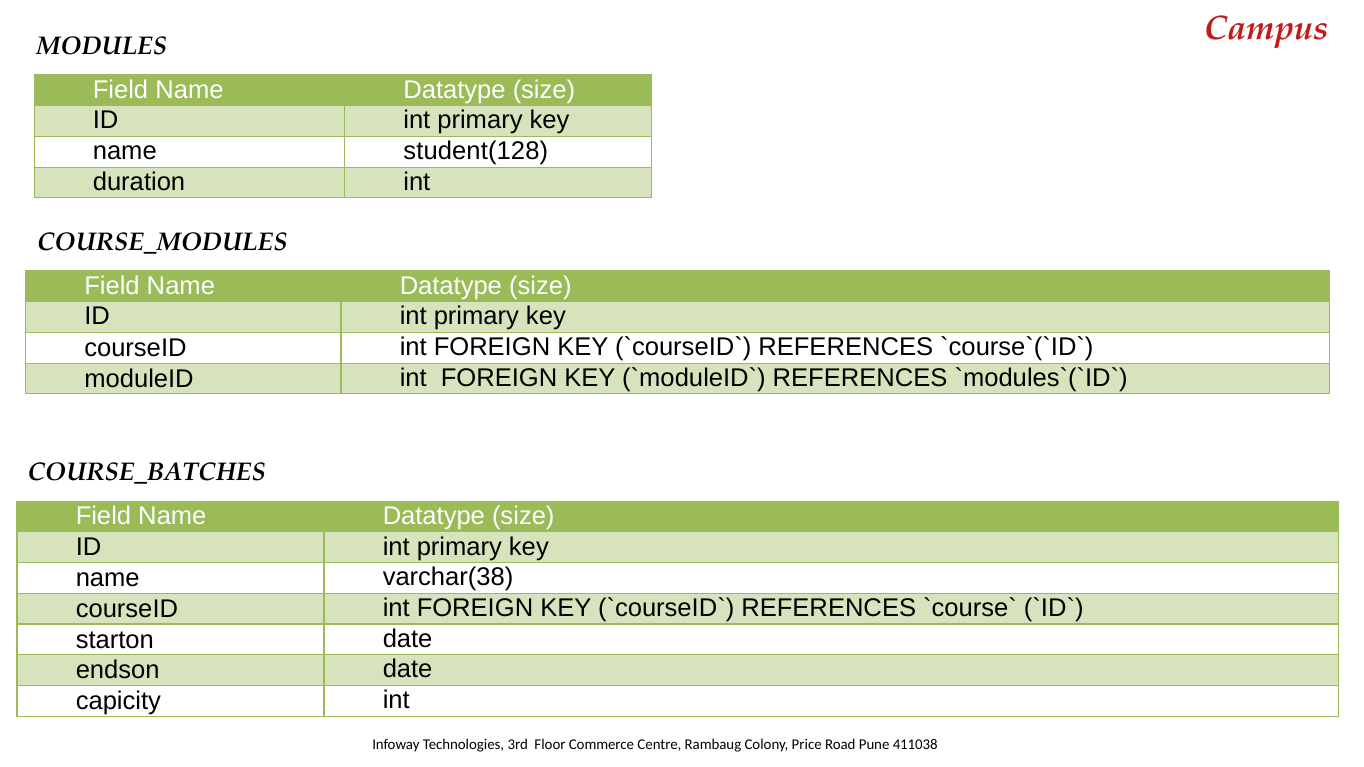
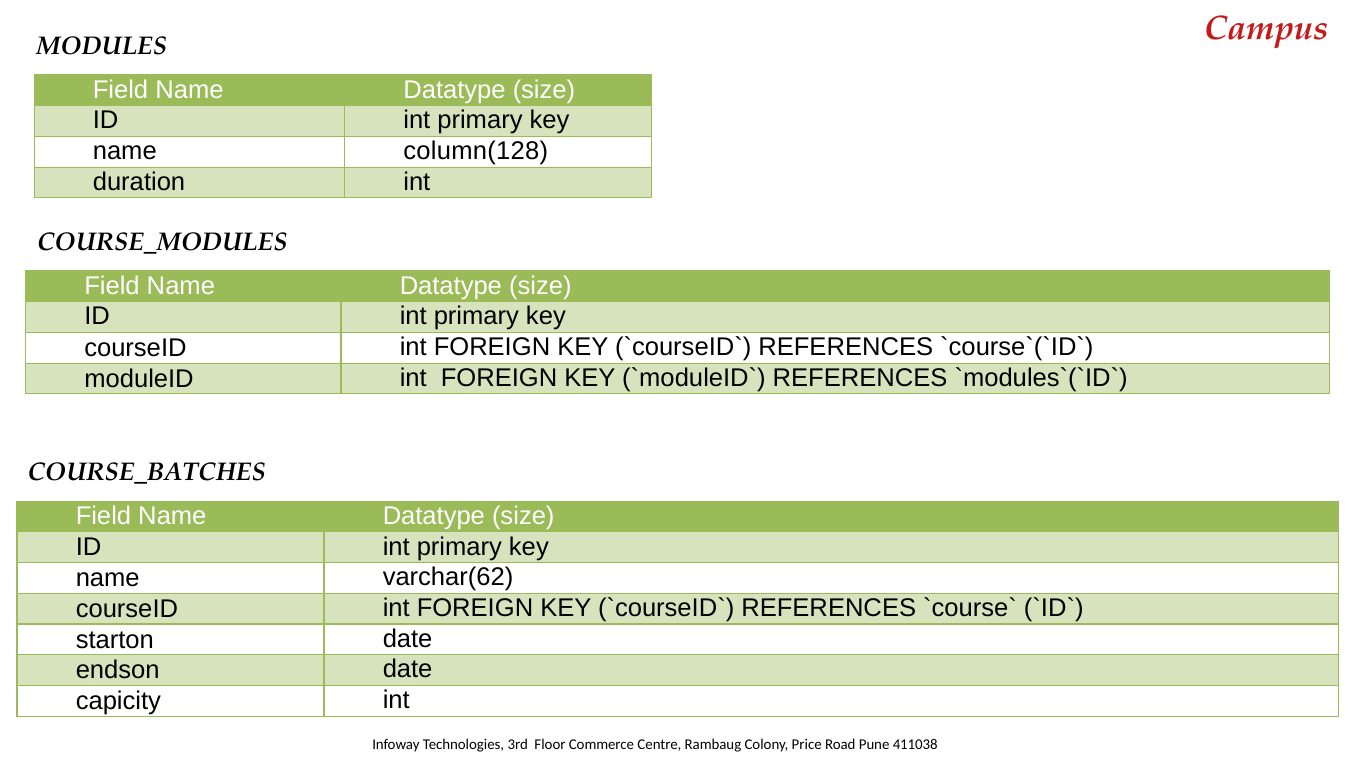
student(128: student(128 -> column(128 (476, 151)
varchar(38: varchar(38 -> varchar(62 (448, 578)
